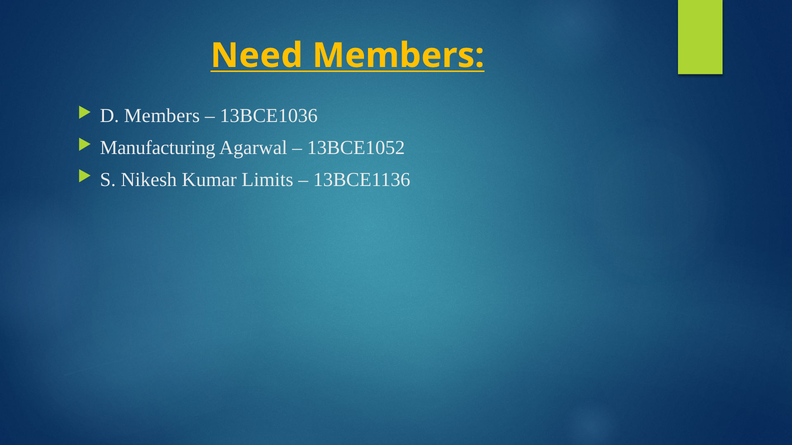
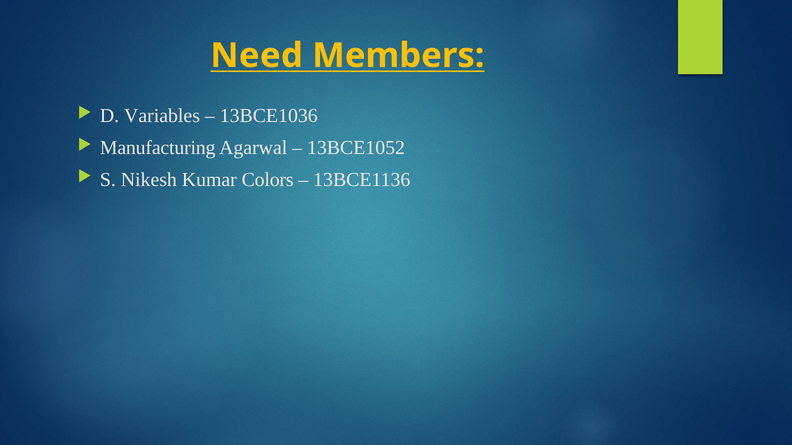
D Members: Members -> Variables (162, 116)
Limits: Limits -> Colors (268, 180)
